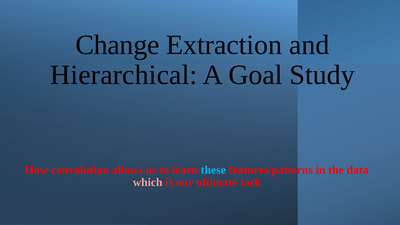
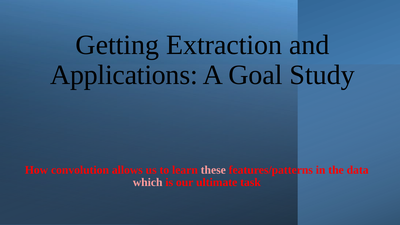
Change: Change -> Getting (117, 45)
Hierarchical: Hierarchical -> Applications (124, 75)
these colour: light blue -> pink (213, 170)
